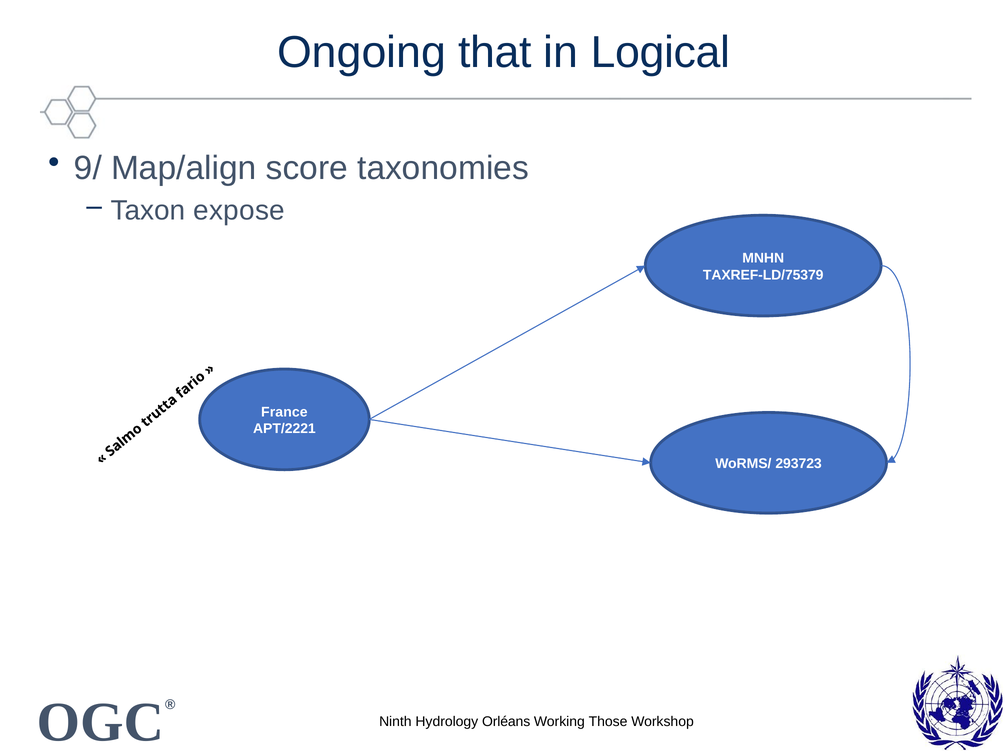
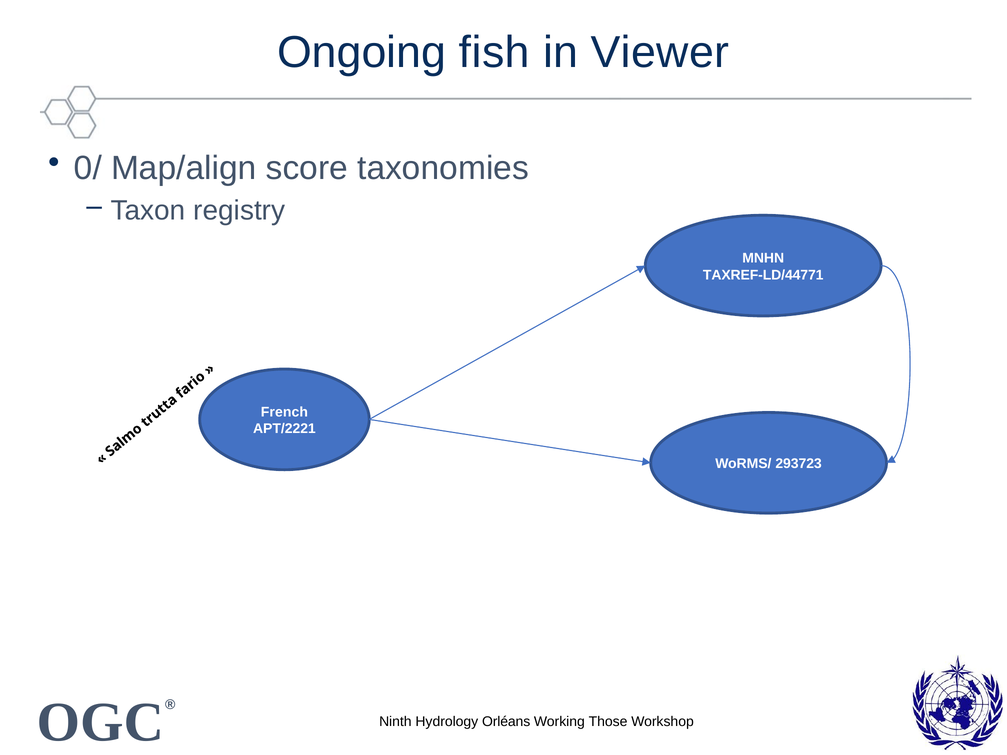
that: that -> fish (494, 53)
Logical: Logical -> Viewer (660, 53)
9/: 9/ -> 0/ (88, 168)
expose: expose -> registry (239, 211)
TAXREF-LD/75379: TAXREF-LD/75379 -> TAXREF-LD/44771 (763, 275)
France: France -> French (284, 412)
